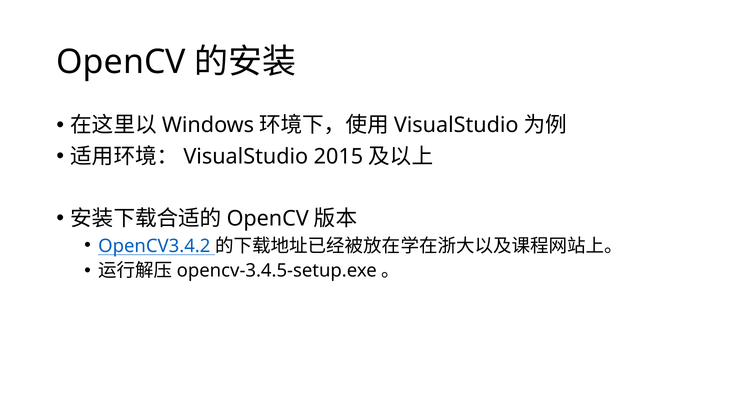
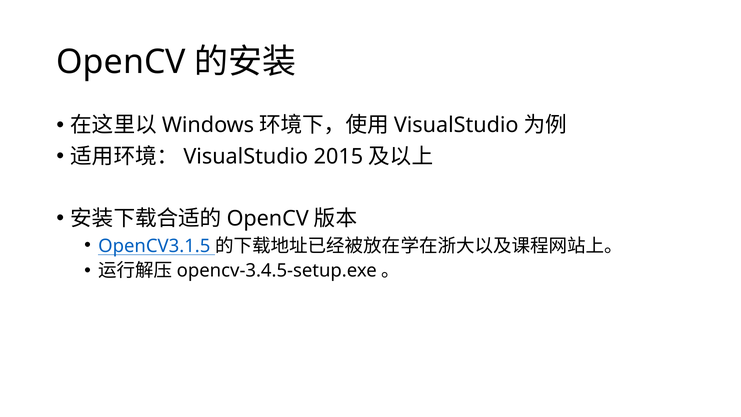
OpenCV3.4.2: OpenCV3.4.2 -> OpenCV3.1.5 (154, 246)
